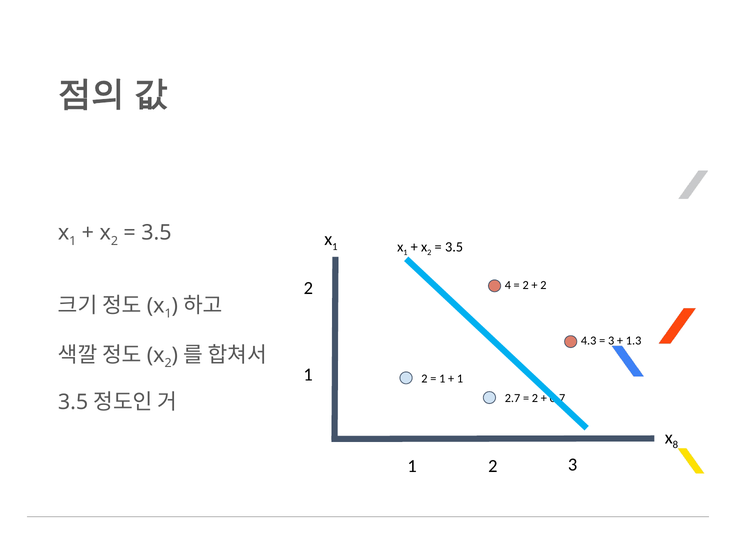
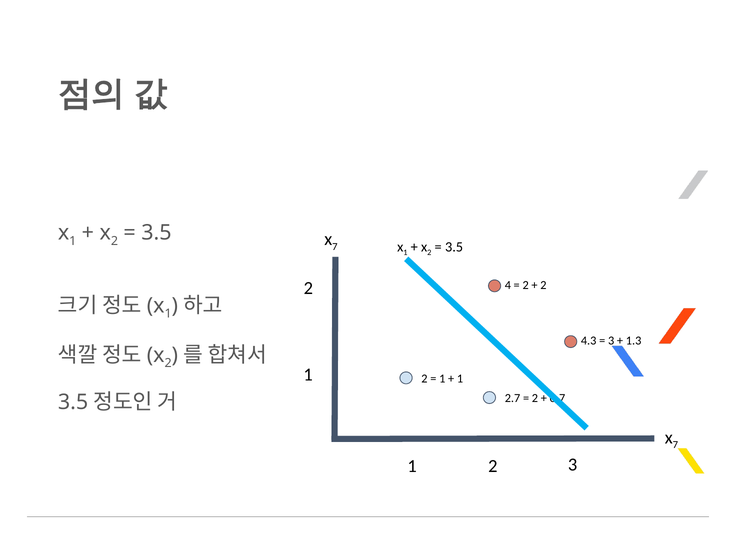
1: 1 -> 7 (335, 247)
8: 8 -> 7 (675, 445)
